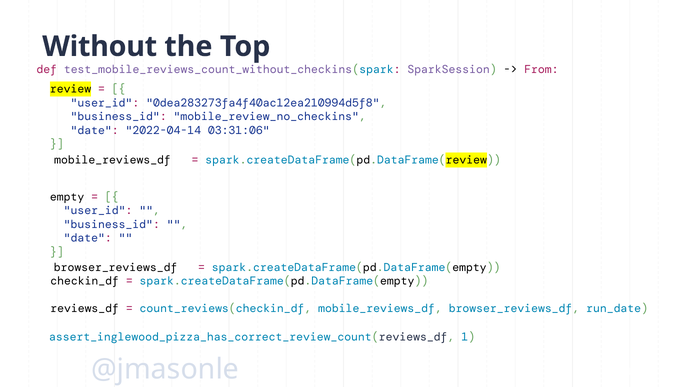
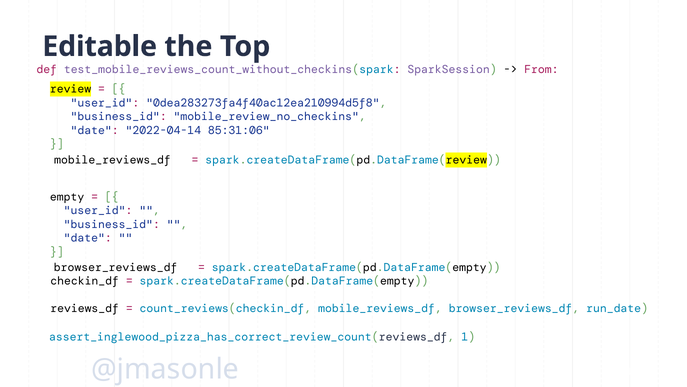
Without: Without -> Editable (100, 46)
03:31:06: 03:31:06 -> 85:31:06 (239, 130)
